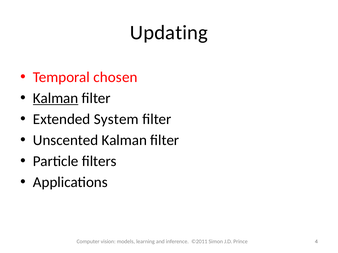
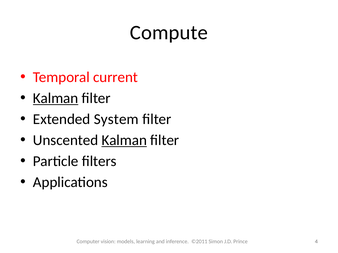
Updating: Updating -> Compute (169, 33)
chosen: chosen -> current (116, 77)
Kalman underline: none -> present (124, 140)
